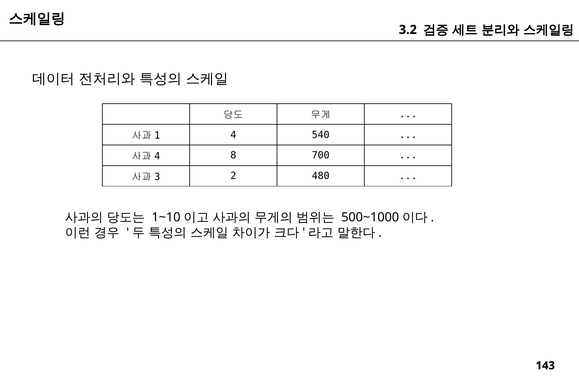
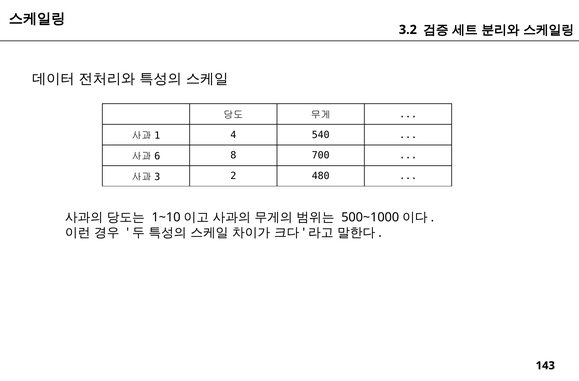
4: 4 -> 6 (157, 156)
